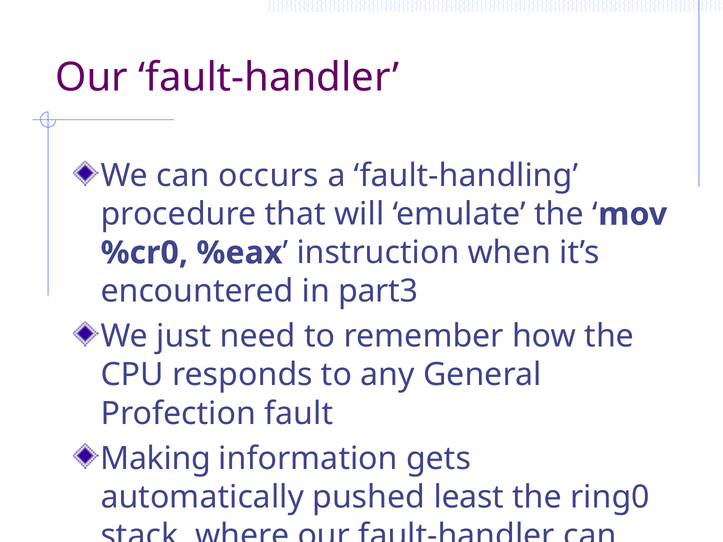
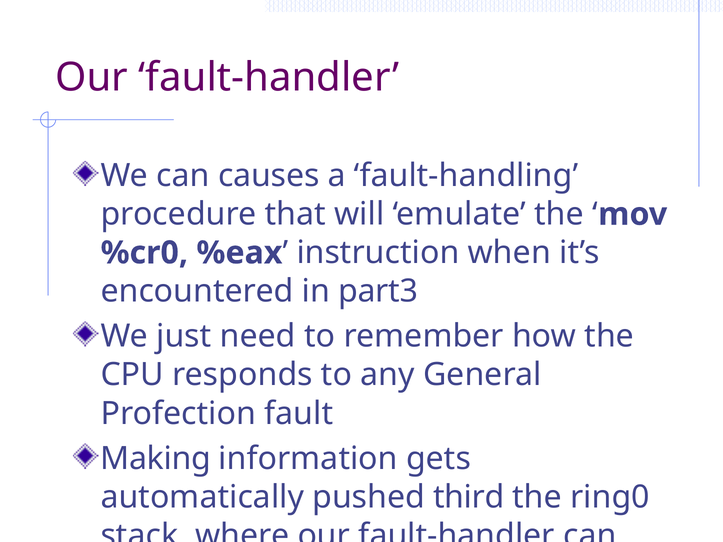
occurs: occurs -> causes (269, 176)
least: least -> third (469, 497)
